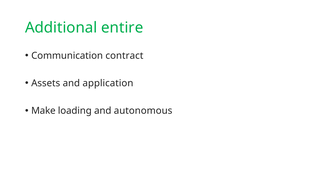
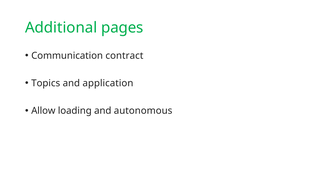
entire: entire -> pages (122, 28)
Assets: Assets -> Topics (46, 83)
Make: Make -> Allow (43, 111)
